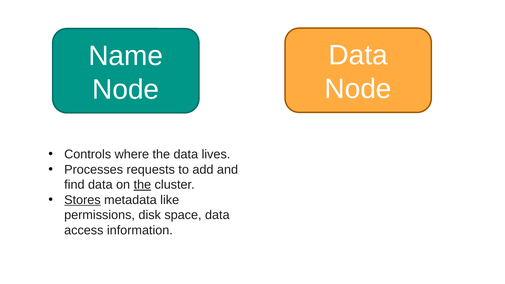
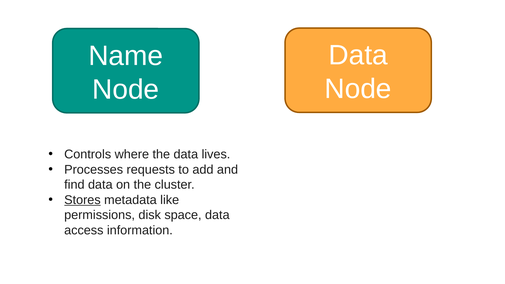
the underline: present -> none (142, 185)
